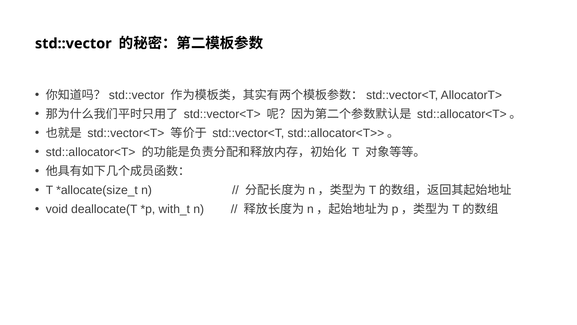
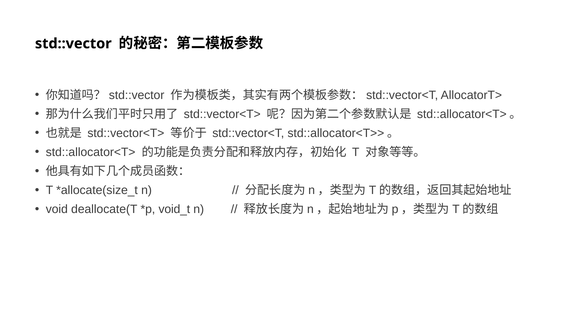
with_t: with_t -> void_t (174, 209)
